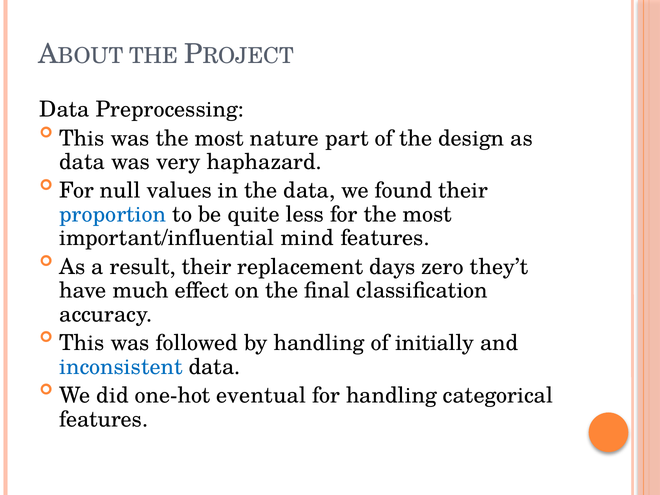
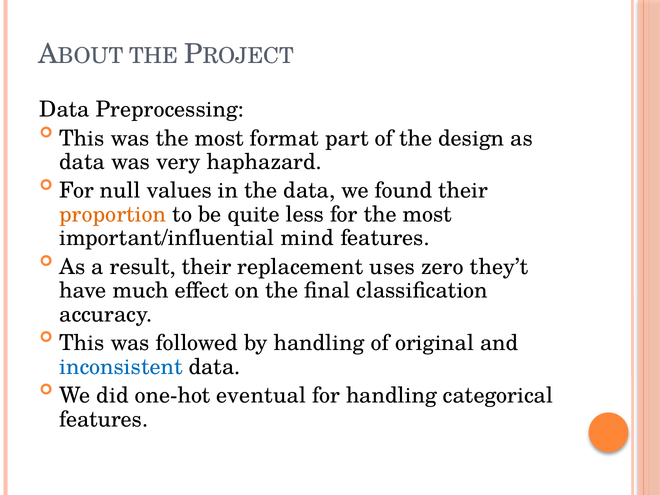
nature: nature -> format (284, 138)
proportion colour: blue -> orange (113, 214)
days: days -> uses (392, 267)
initially: initially -> original (435, 343)
